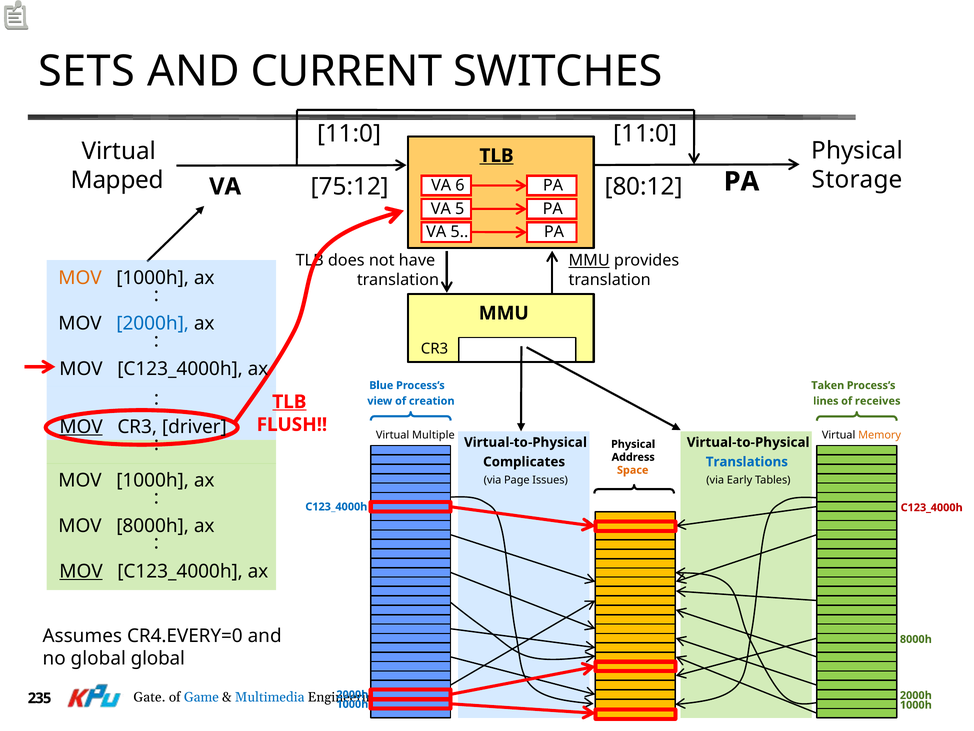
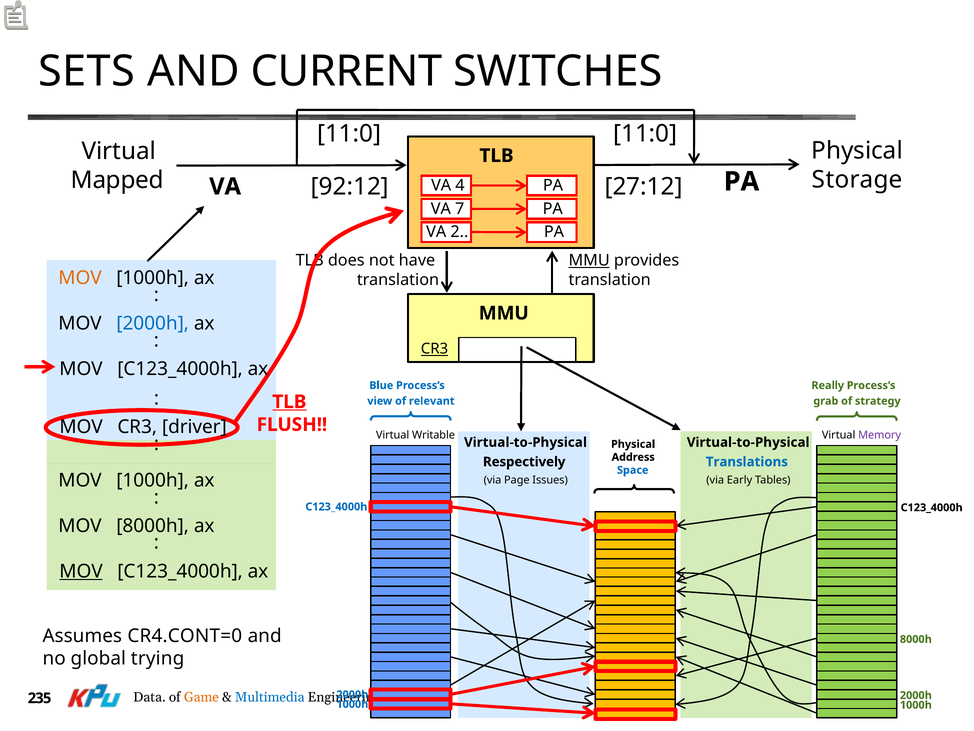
TLB underline: present -> none (497, 156)
75:12: 75:12 -> 92:12 (350, 186)
80:12: 80:12 -> 27:12 (644, 186)
6: 6 -> 4 (460, 185)
5: 5 -> 7 (460, 209)
5: 5 -> 2 (459, 232)
CR3 underline: none -> present (435, 349)
Taken: Taken -> Really (828, 385)
creation: creation -> relevant (432, 401)
lines: lines -> grab (826, 401)
receives: receives -> strategy (878, 401)
MOV underline: present -> none (81, 427)
Multiple: Multiple -> Writable (434, 435)
Memory colour: orange -> purple (880, 435)
Complicates: Complicates -> Respectively (524, 462)
Space colour: orange -> blue (633, 470)
C123_4000h colour: red -> black (932, 507)
CR4.EVERY=0: CR4.EVERY=0 -> CR4.CONT=0 (185, 635)
global global: global -> trying (158, 658)
Gate: Gate -> Data (149, 697)
Game colour: blue -> orange (201, 697)
